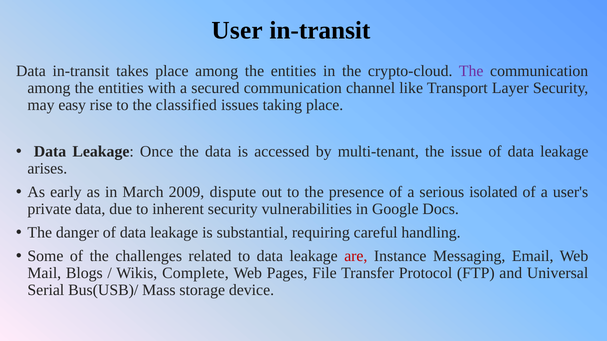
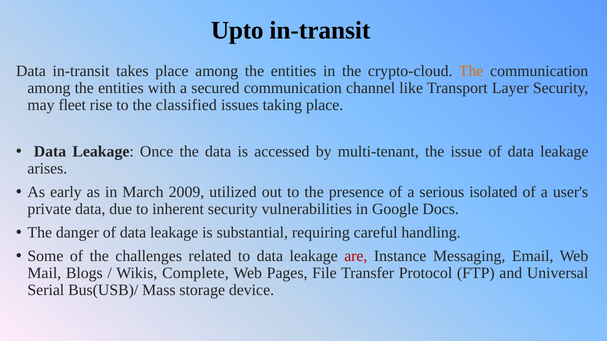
User: User -> Upto (237, 30)
The colour: purple -> orange (471, 71)
easy: easy -> fleet (72, 105)
dispute: dispute -> utilized (233, 192)
